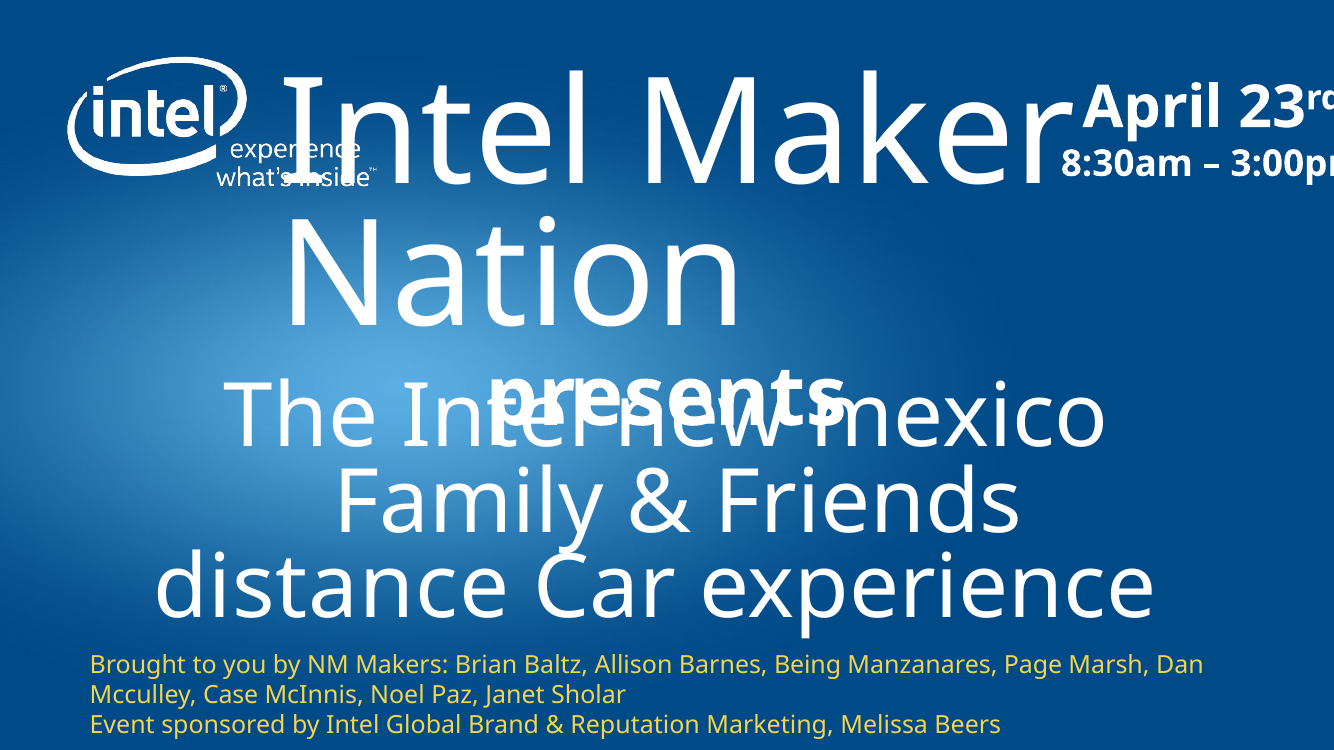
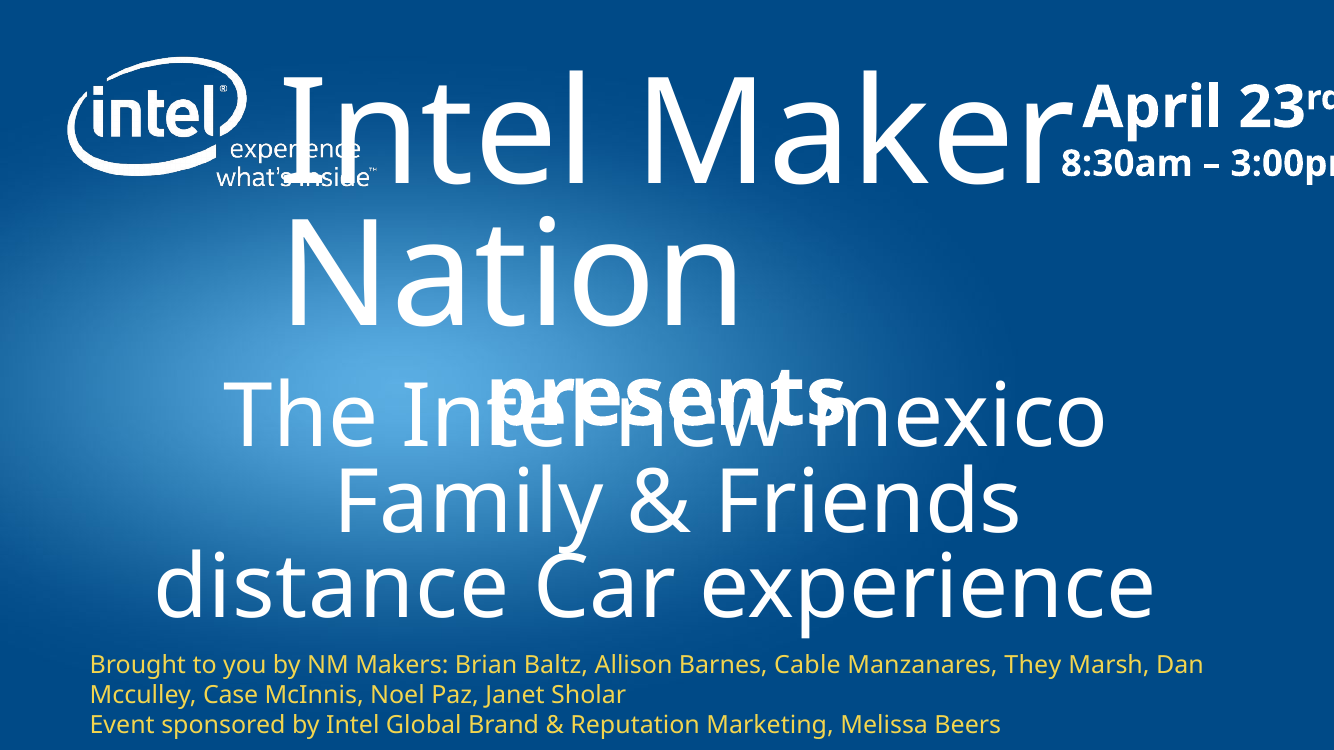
Being: Being -> Cable (807, 665)
Page: Page -> They (1033, 665)
